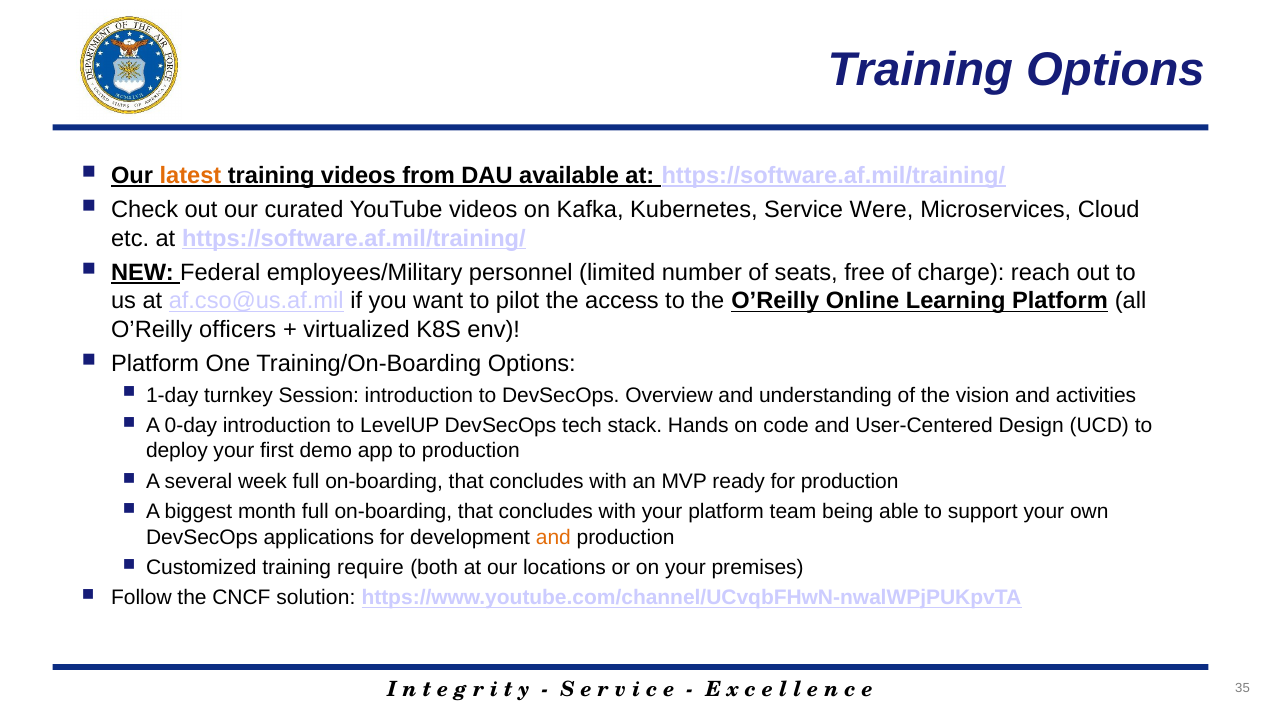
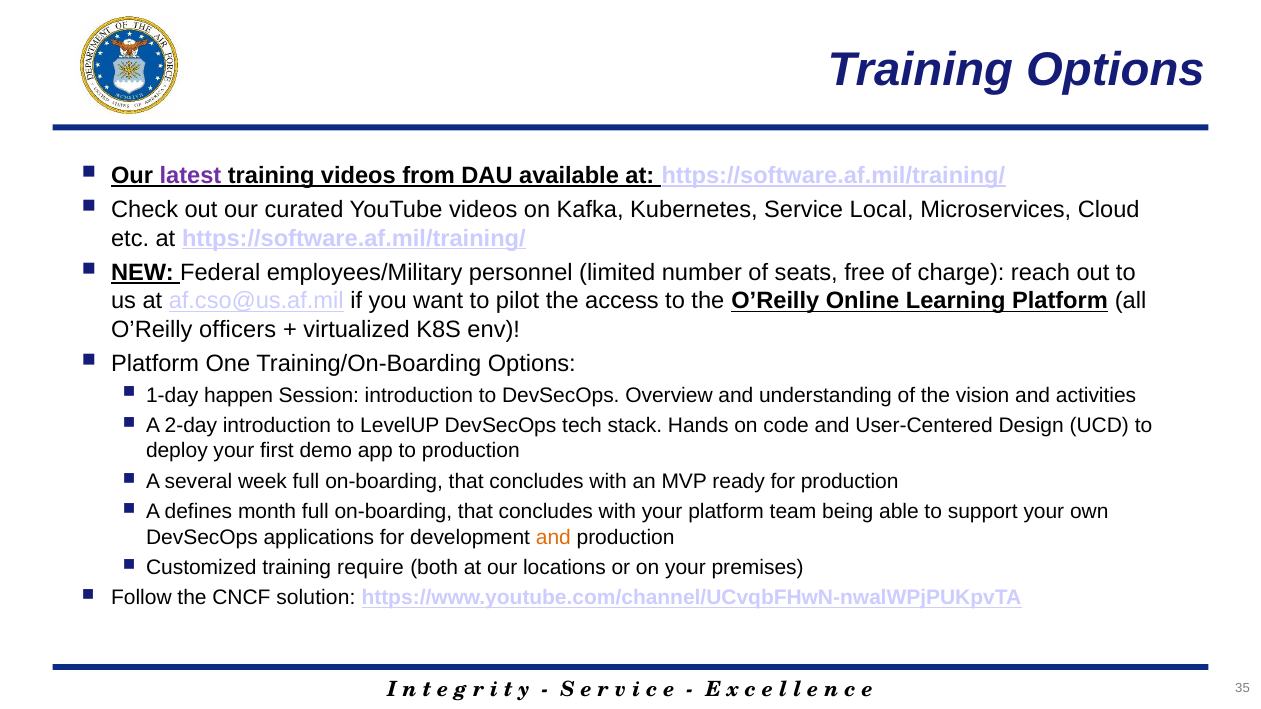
latest colour: orange -> purple (191, 176)
Were: Were -> Local (882, 210)
turnkey: turnkey -> happen (239, 396)
0-day: 0-day -> 2-day (191, 426)
biggest: biggest -> defines (198, 512)
